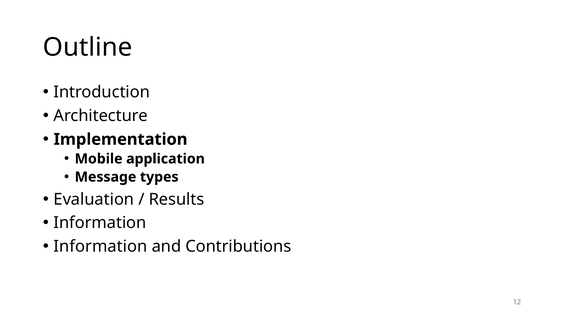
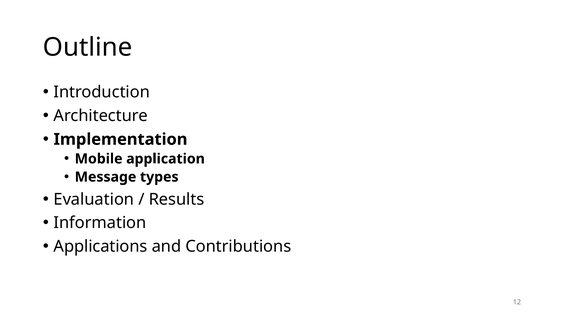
Information: Information -> Applications (101, 247)
